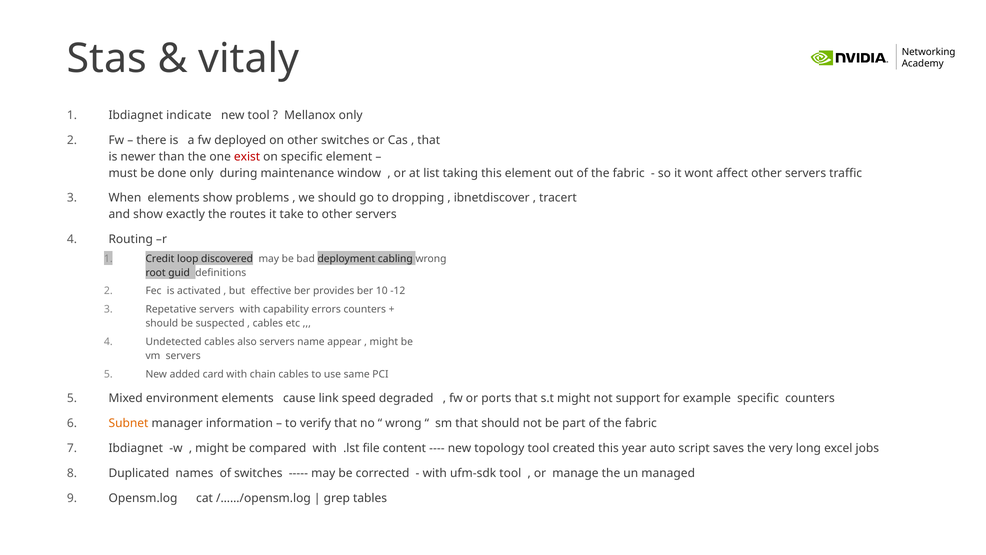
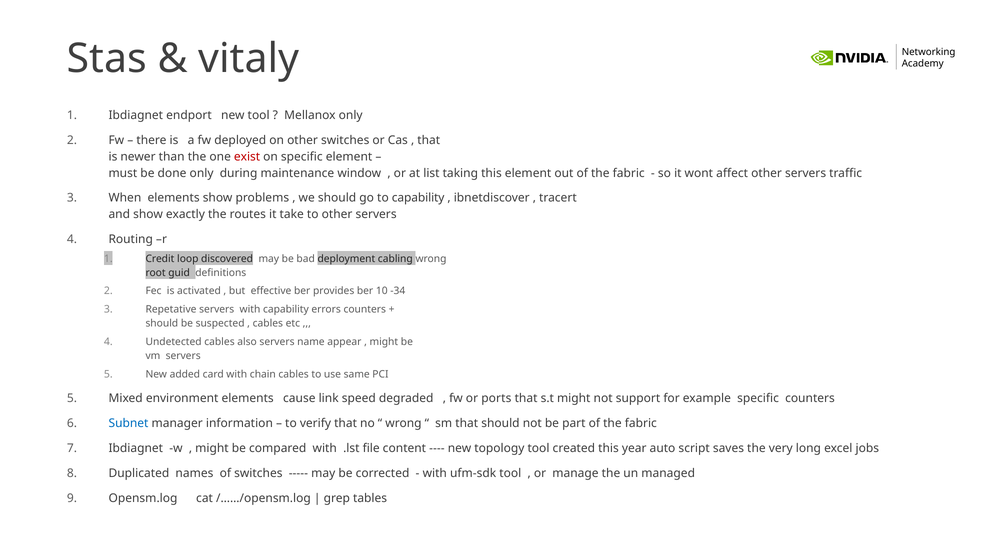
indicate: indicate -> endport (189, 115)
to dropping: dropping -> capability (418, 198)
-12: -12 -> -34 (398, 291)
Subnet colour: orange -> blue (128, 423)
